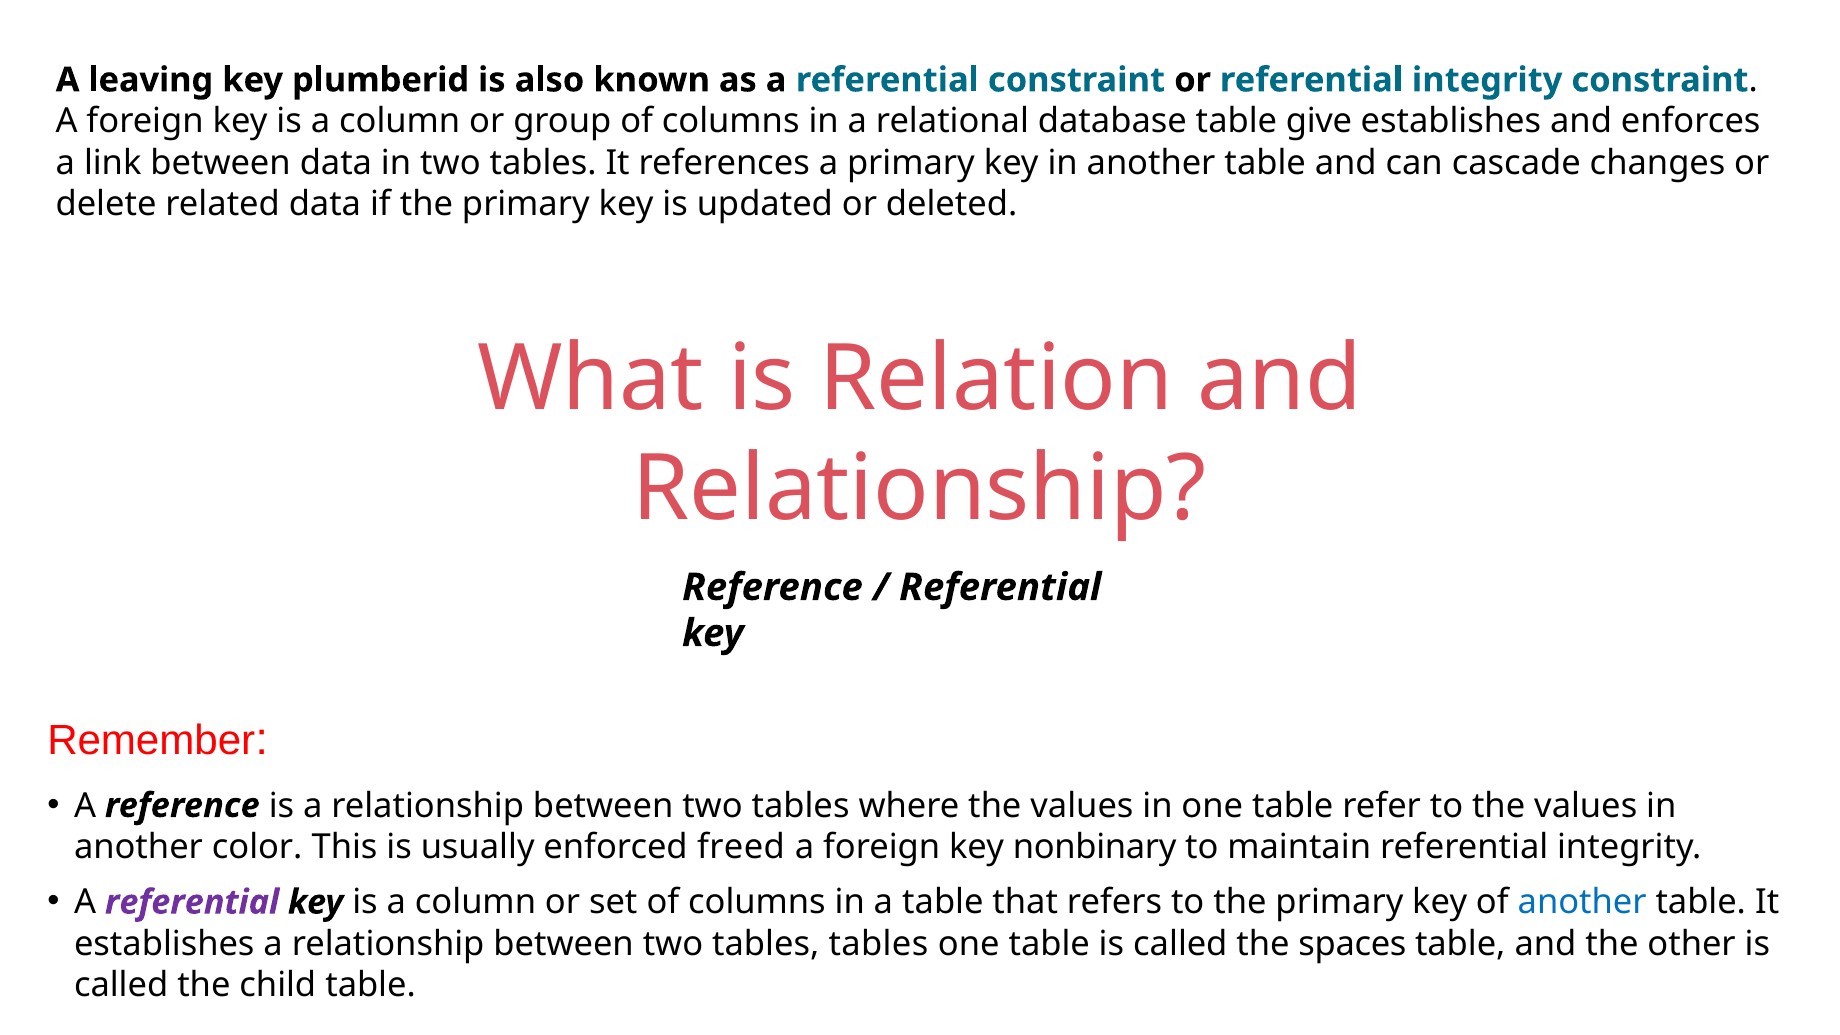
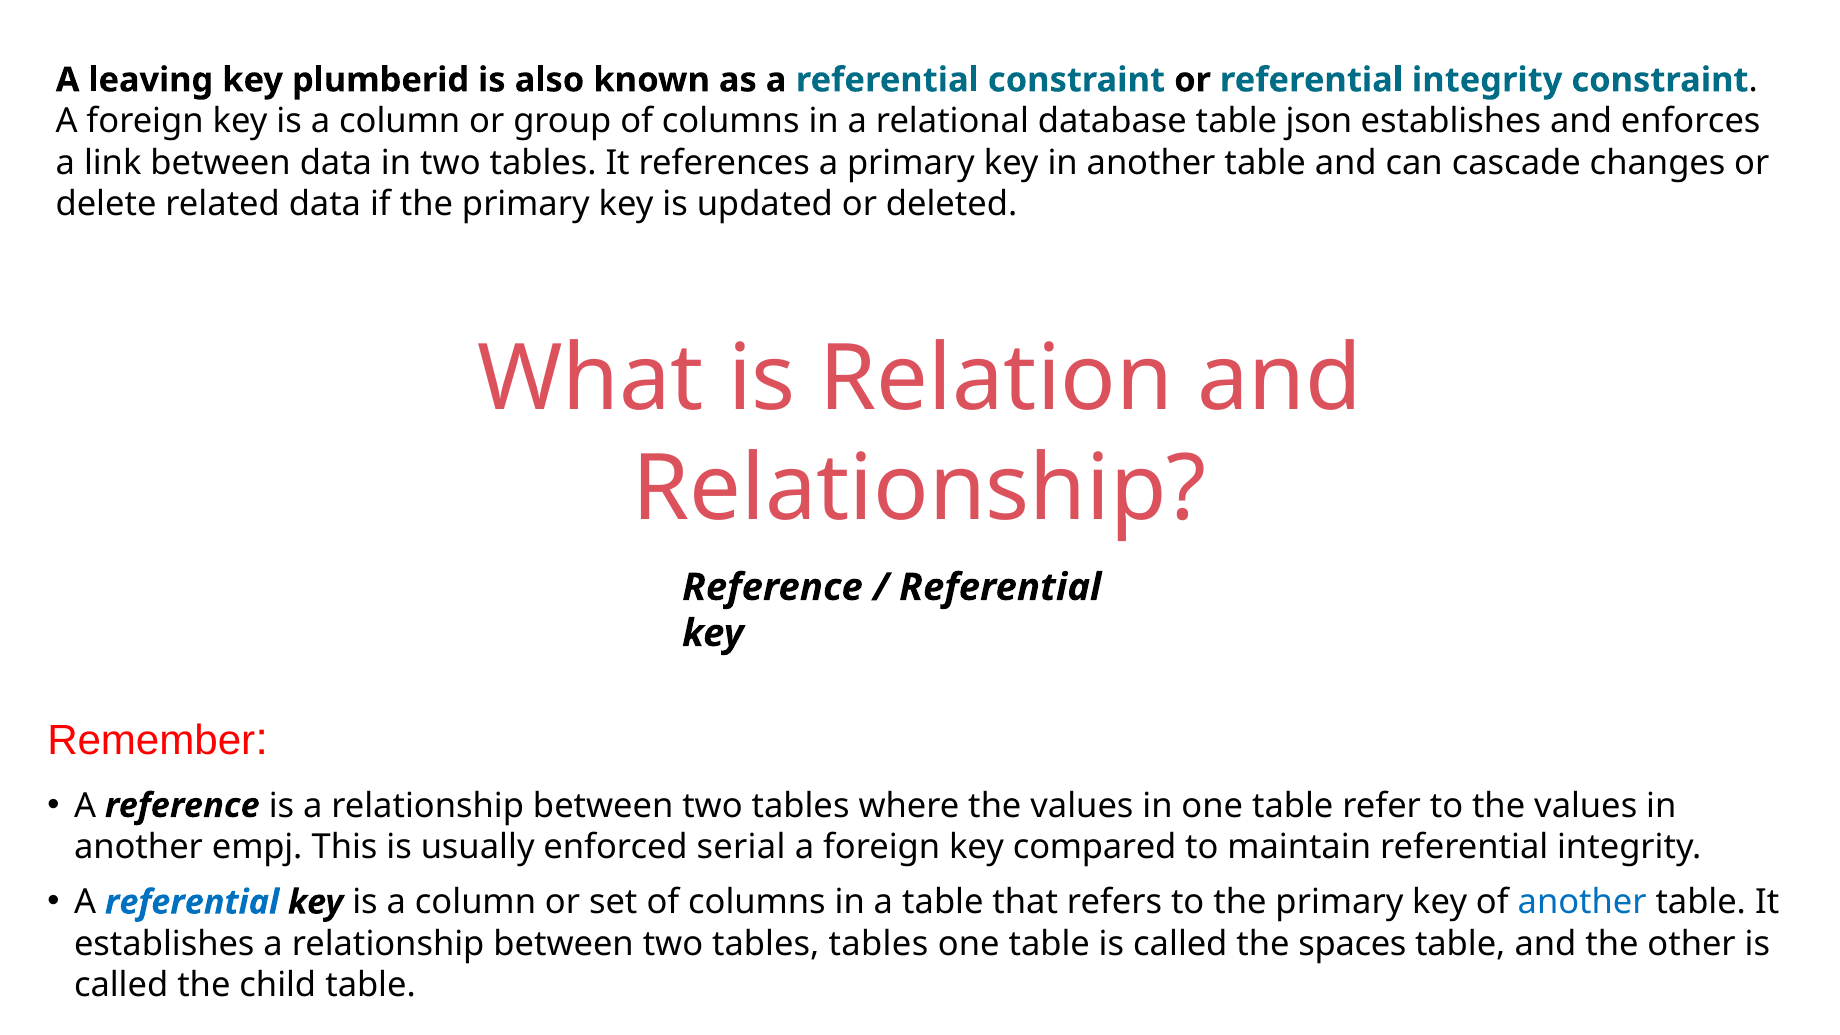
give: give -> json (1319, 121)
color: color -> empj (257, 847)
freed: freed -> serial (741, 847)
nonbinary: nonbinary -> compared (1095, 847)
referential colour: purple -> blue (192, 902)
